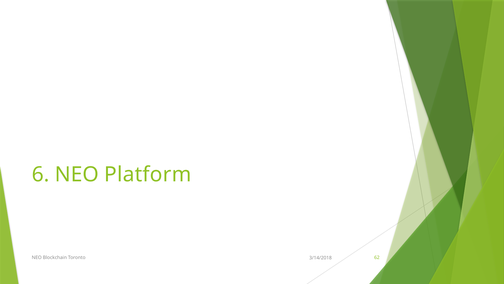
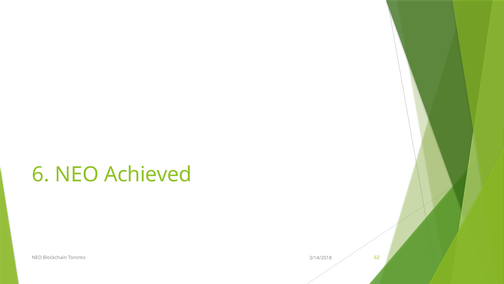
Platform: Platform -> Achieved (148, 174)
